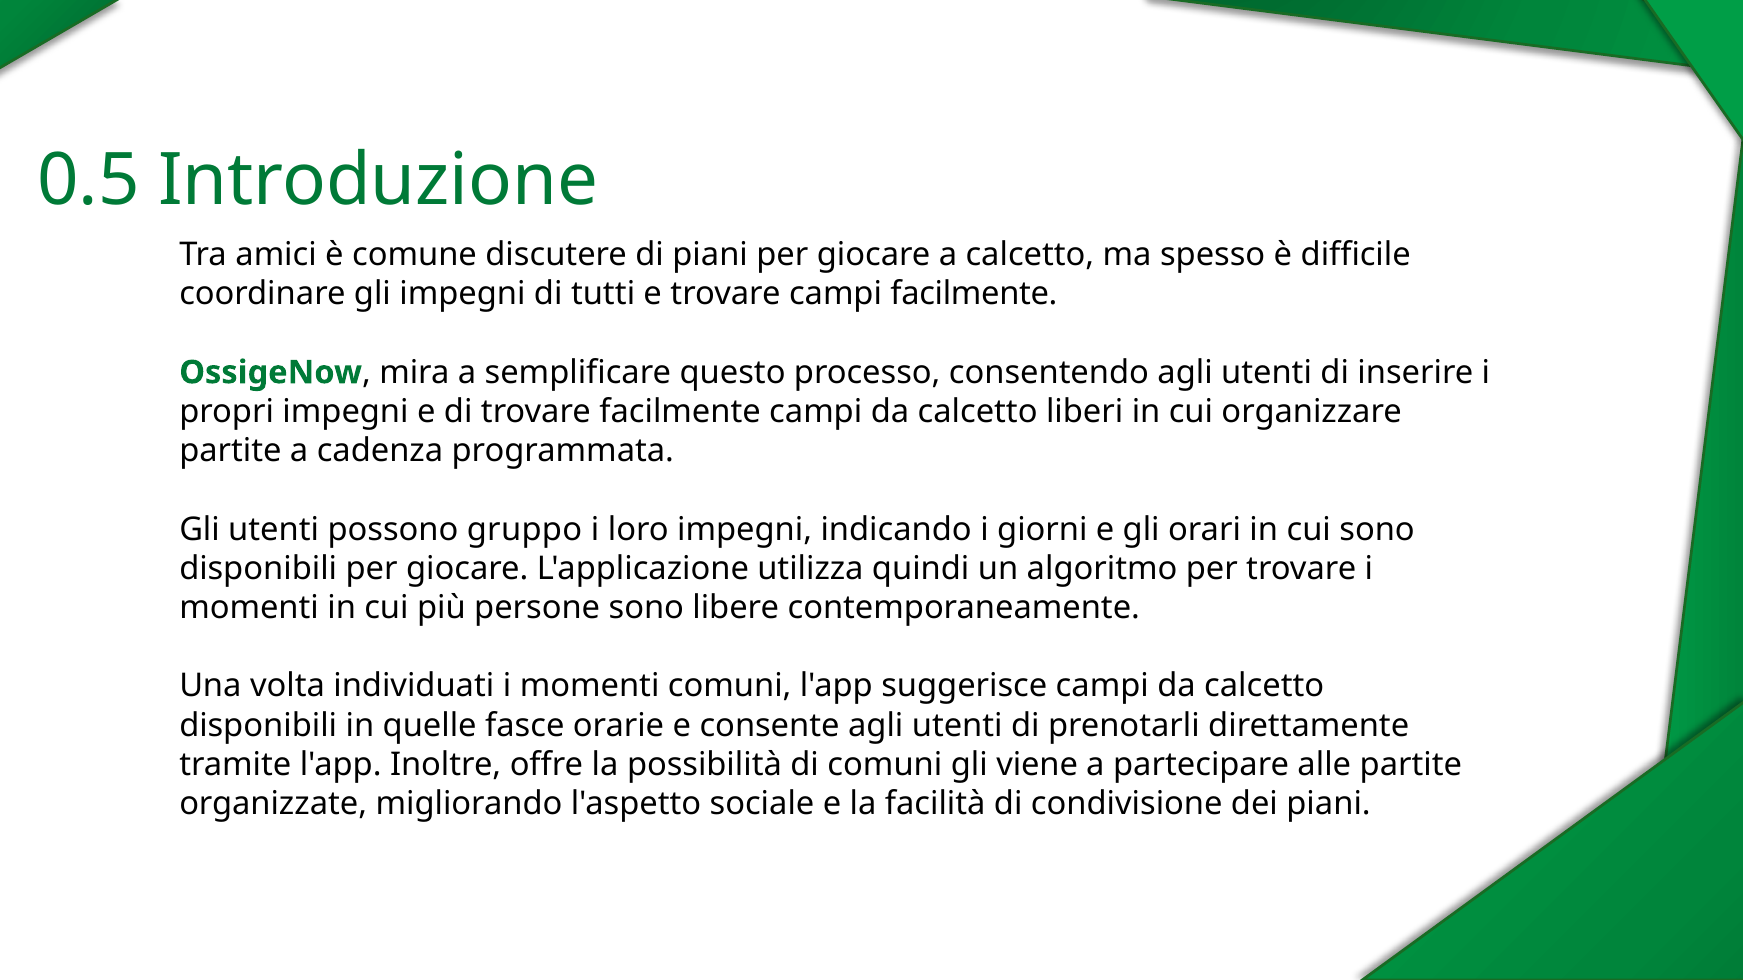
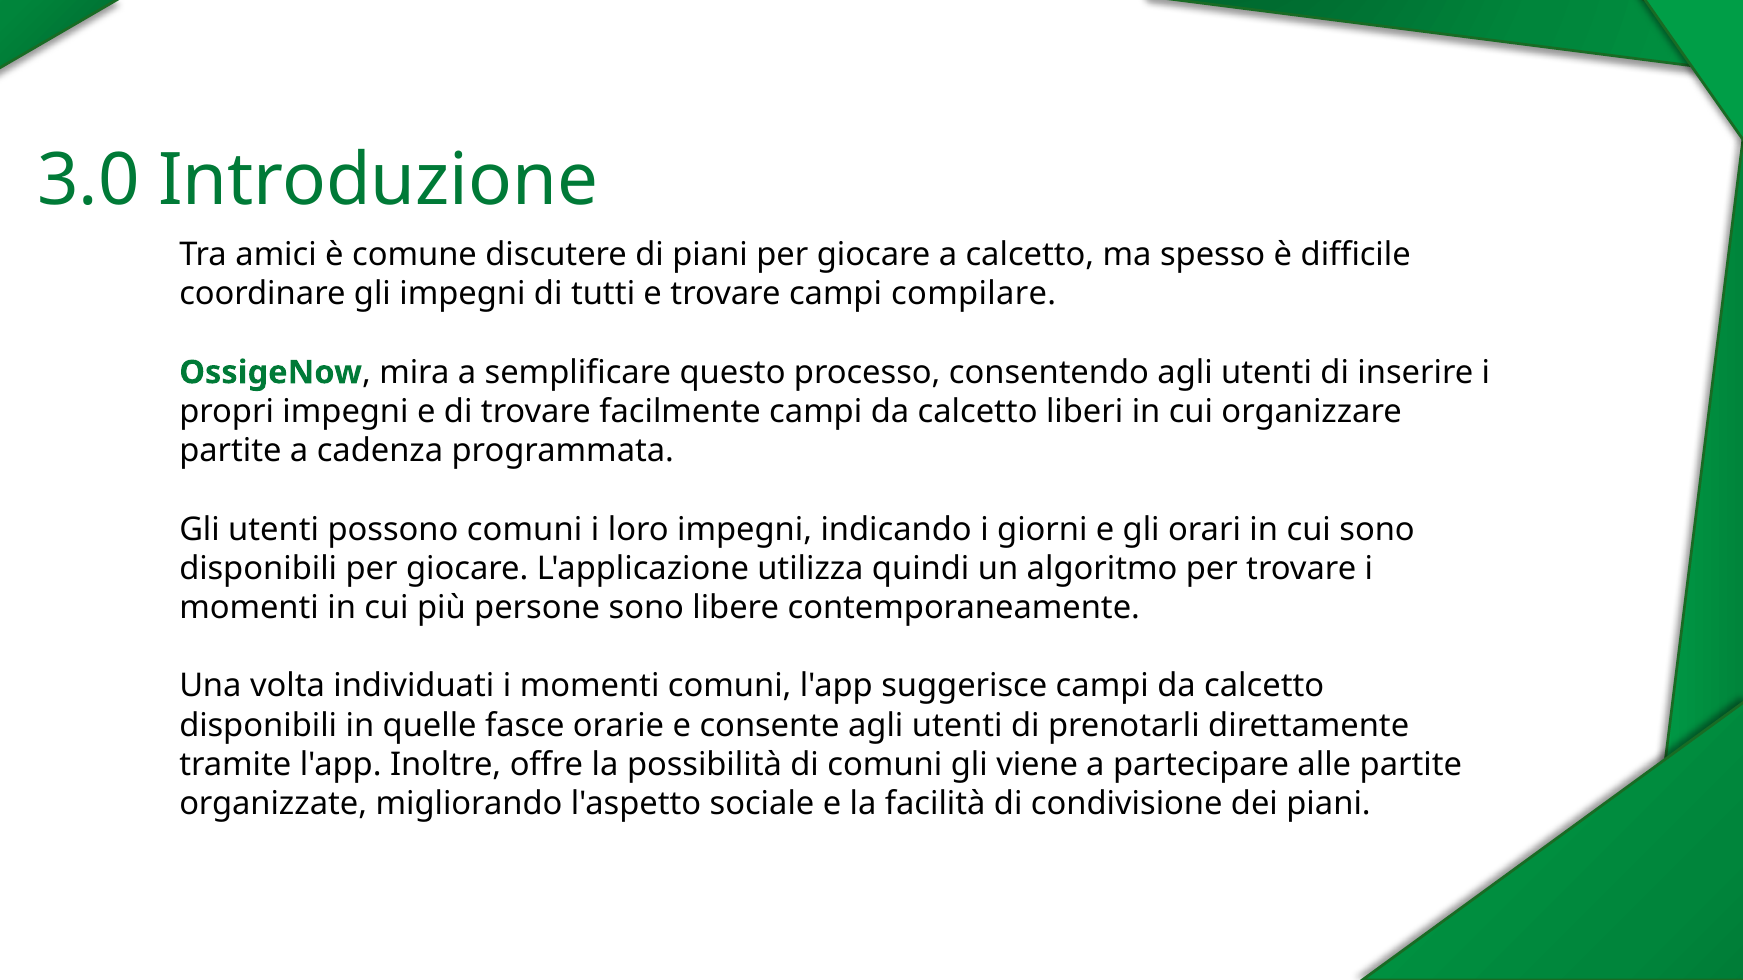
0.5: 0.5 -> 3.0 (88, 181)
campi facilmente: facilmente -> compilare (974, 294)
possono gruppo: gruppo -> comuni (525, 530)
